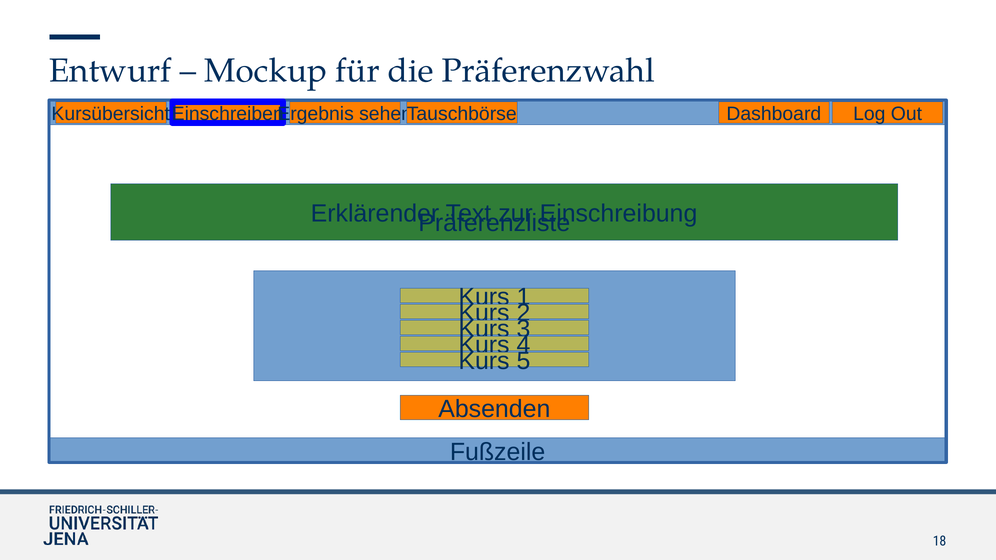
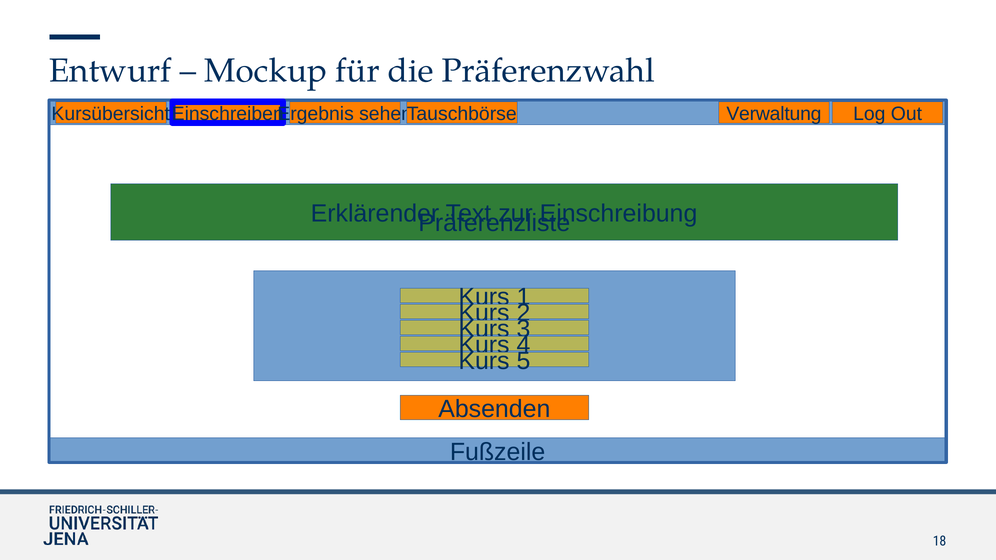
Dashboard: Dashboard -> Verwaltung (774, 114)
